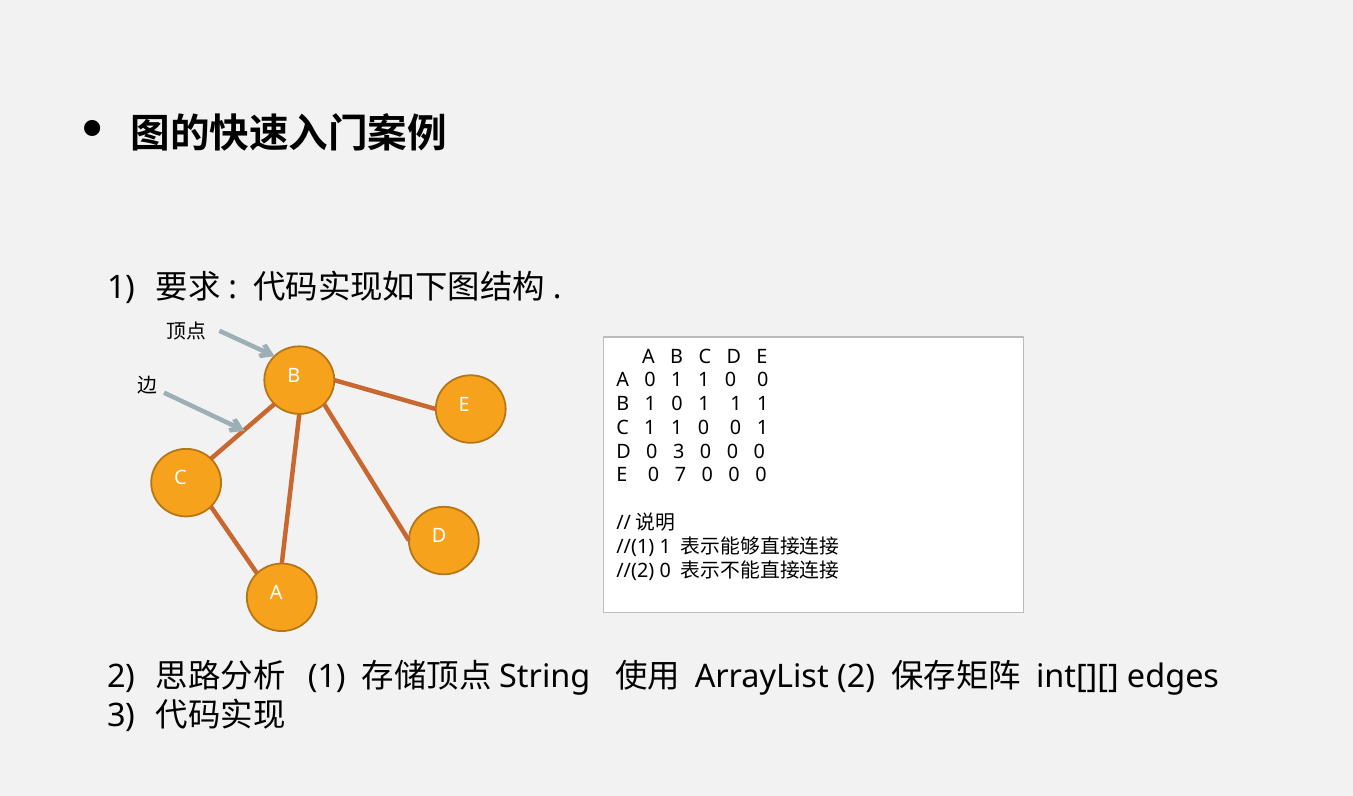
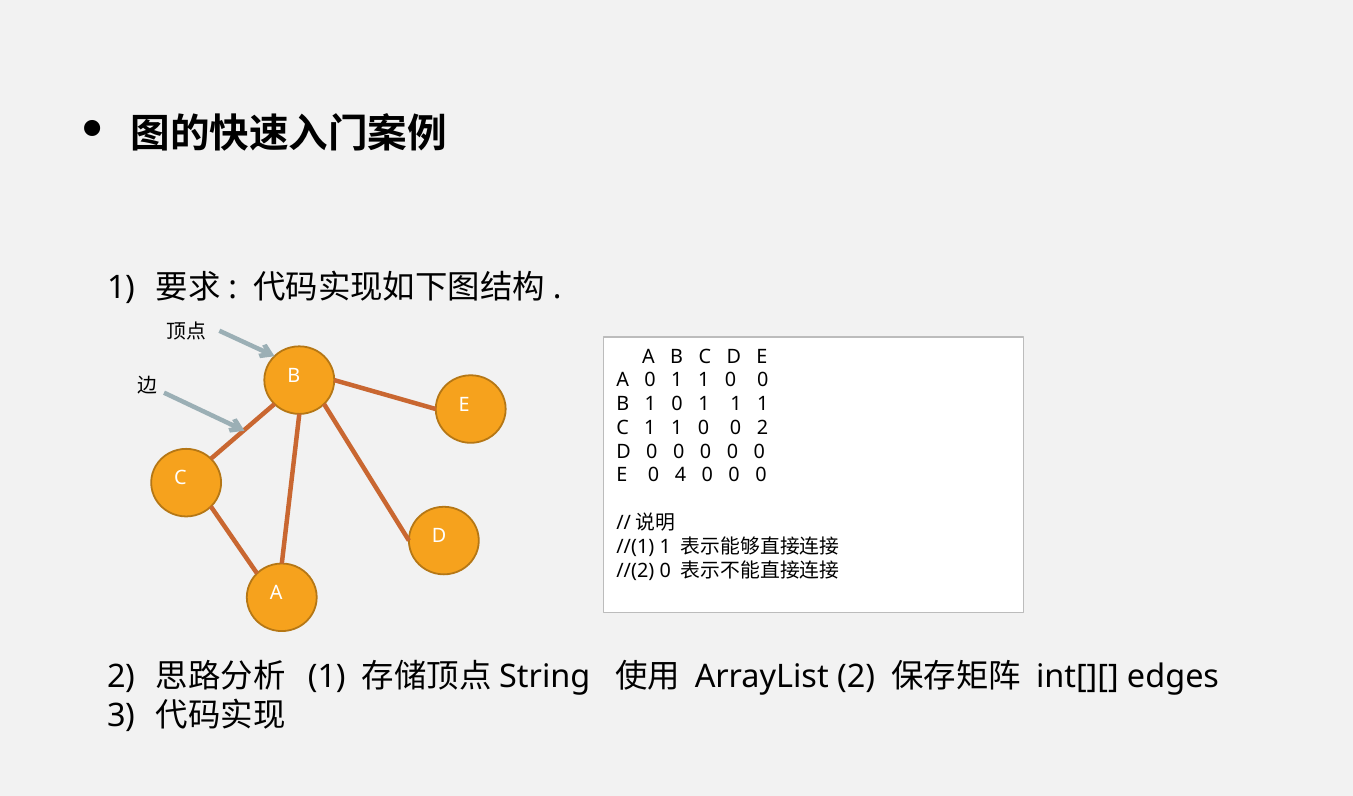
0 0 1: 1 -> 2 (762, 428)
D 0 3: 3 -> 0 (679, 452)
7: 7 -> 4 (680, 476)
